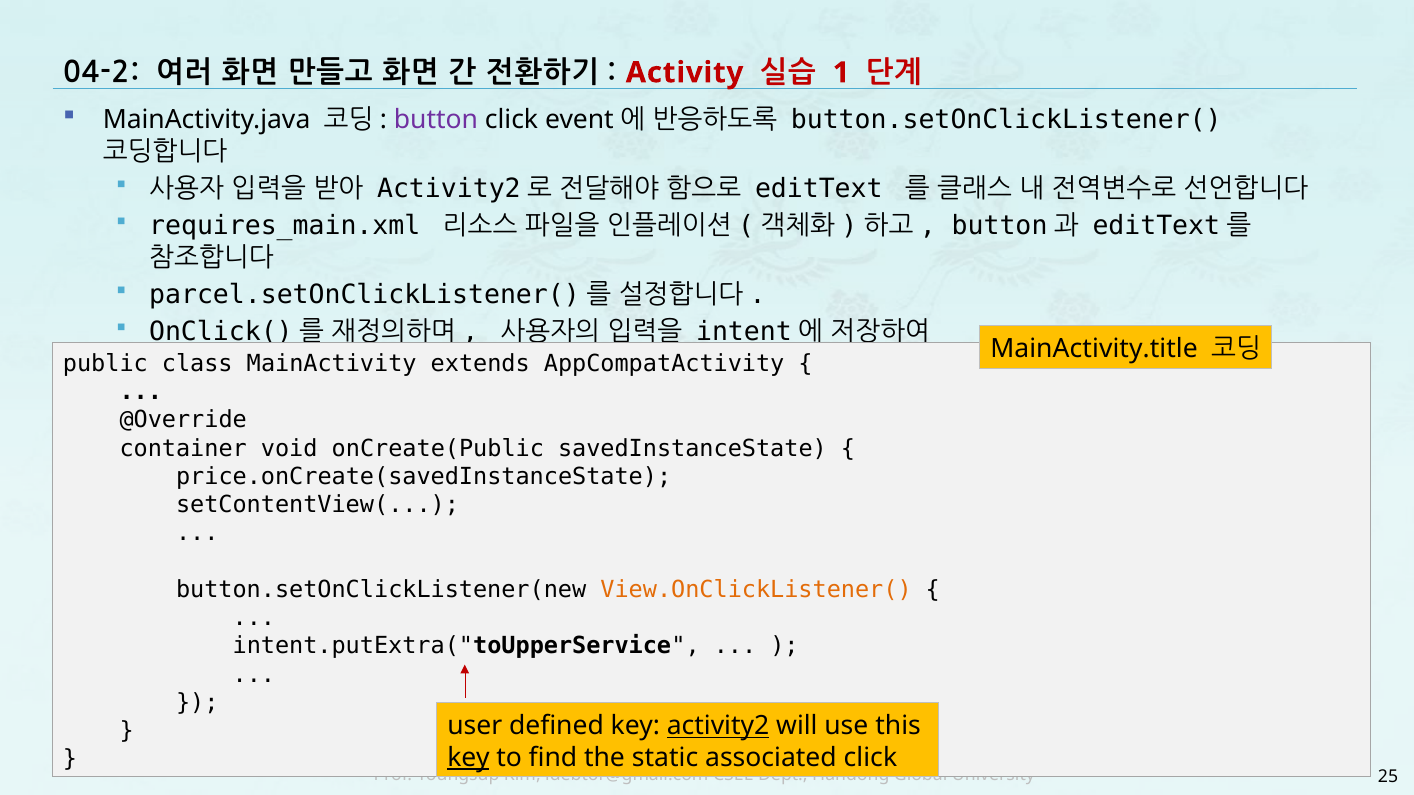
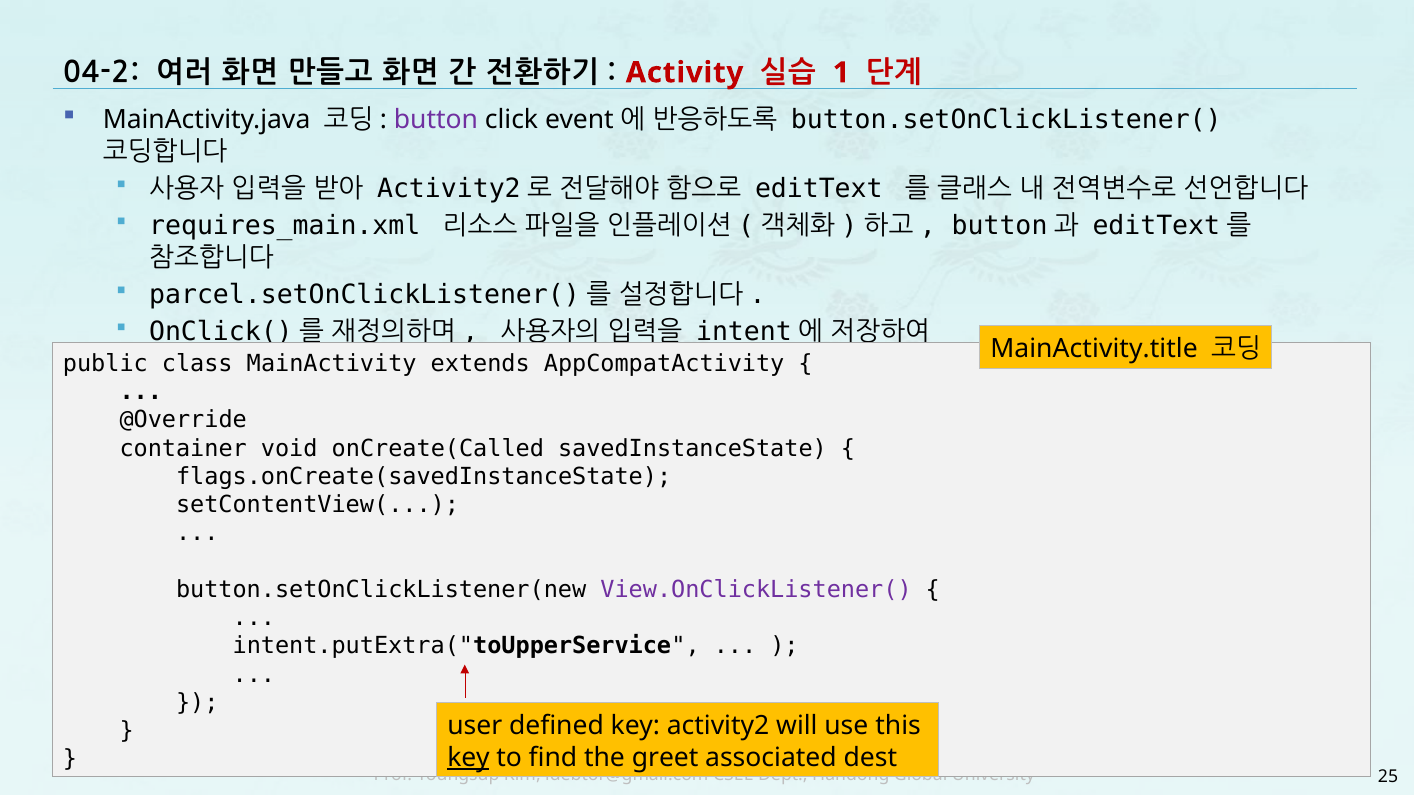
onCreate(Public: onCreate(Public -> onCreate(Called (438, 449)
price.onCreate(savedInstanceState: price.onCreate(savedInstanceState -> flags.onCreate(savedInstanceState (424, 477)
View.OnClickListener( colour: orange -> purple (756, 590)
activity2 underline: present -> none (718, 726)
static: static -> greet (665, 758)
click: click -> dest (870, 758)
